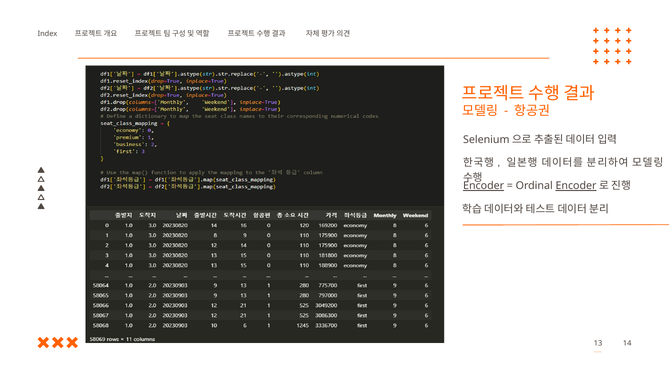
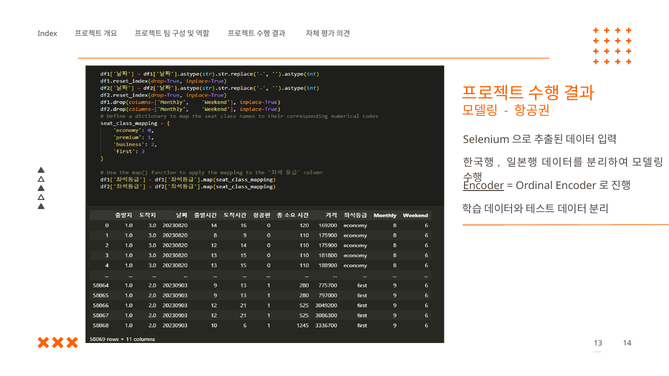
Encoder underline: present -> none (576, 186)
